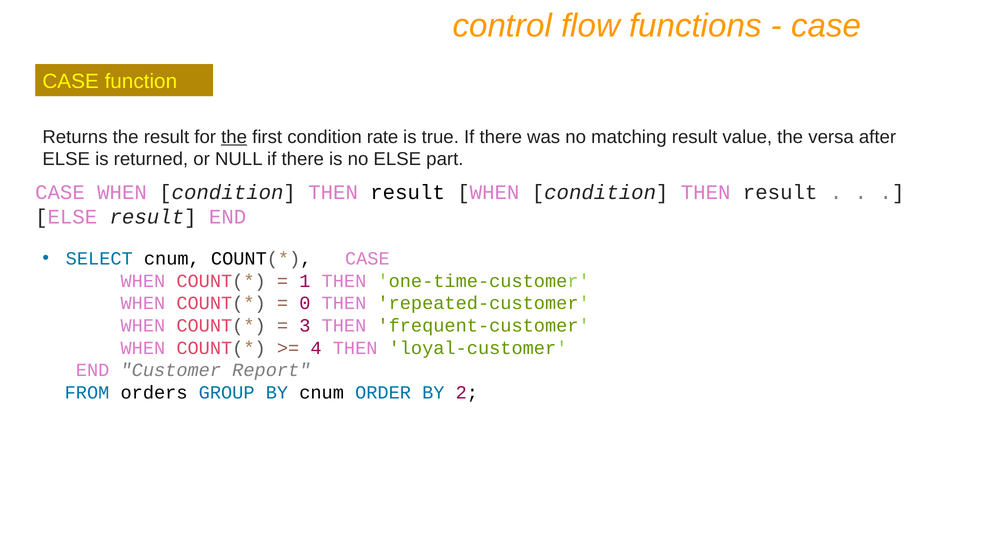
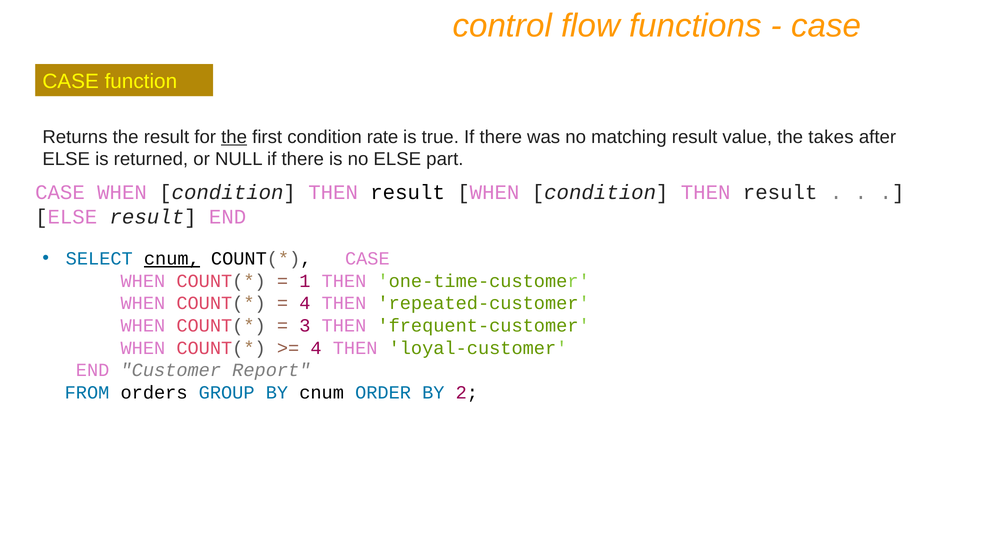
versa: versa -> takes (831, 137)
cnum underline: none -> present (172, 259)
0: 0 -> 4 (305, 304)
